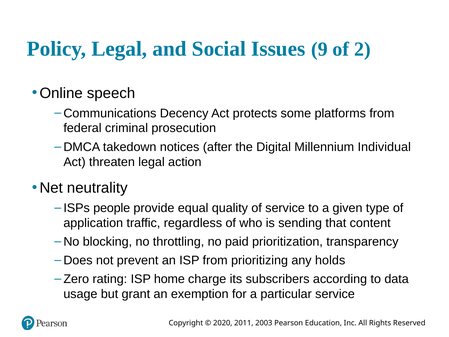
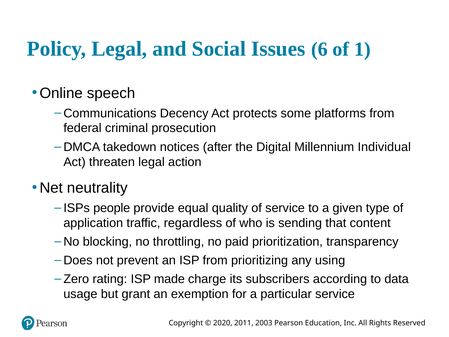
9: 9 -> 6 (319, 49)
2: 2 -> 1 (363, 49)
holds: holds -> using (330, 260)
home: home -> made (169, 279)
